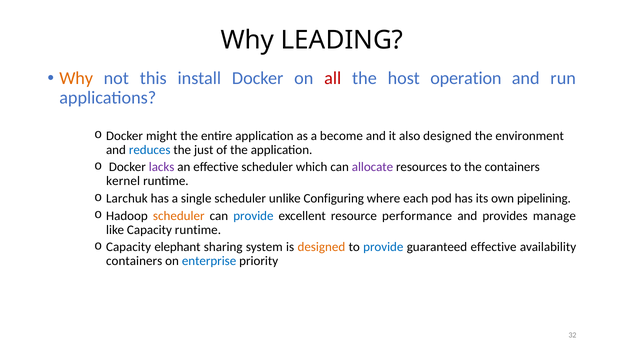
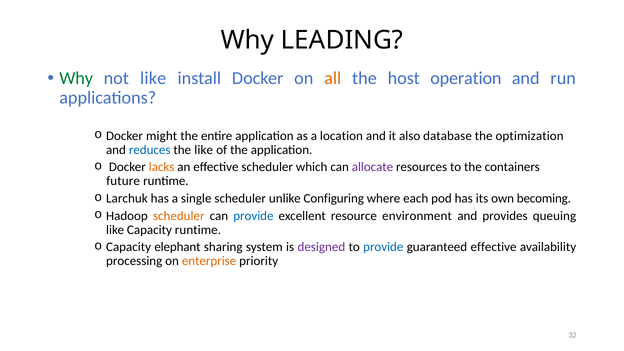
Why colour: orange -> green (76, 78)
not this: this -> like (153, 78)
all colour: red -> orange (333, 78)
become: become -> location (341, 136)
also designed: designed -> database (448, 136)
environment: environment -> optimization (530, 136)
the just: just -> like (204, 150)
lacks colour: purple -> orange (162, 167)
kernel: kernel -> future (123, 181)
pipelining: pipelining -> becoming (544, 198)
performance: performance -> environment (417, 216)
manage: manage -> queuing (554, 216)
designed colour: orange -> purple (321, 247)
containers: containers -> processing (134, 261)
enterprise colour: blue -> orange (209, 261)
